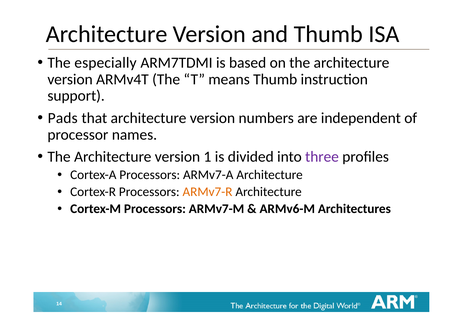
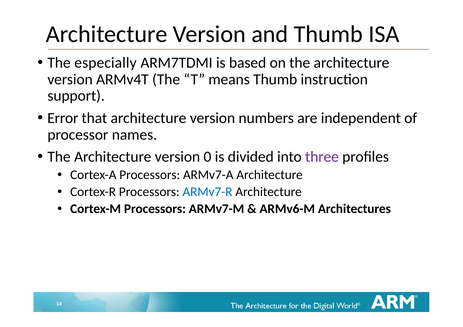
Pads: Pads -> Error (63, 118)
1: 1 -> 0 (207, 157)
ARMv7-R colour: orange -> blue (207, 192)
